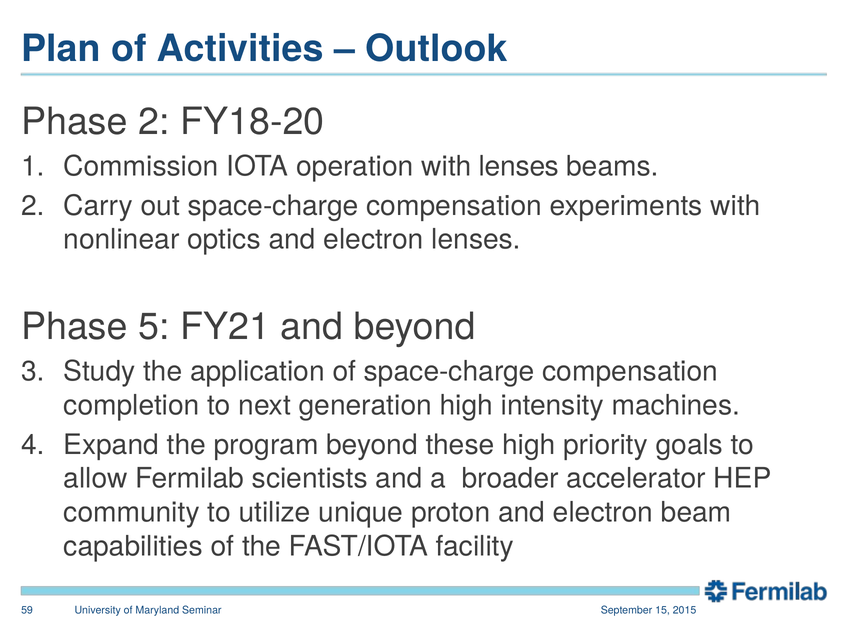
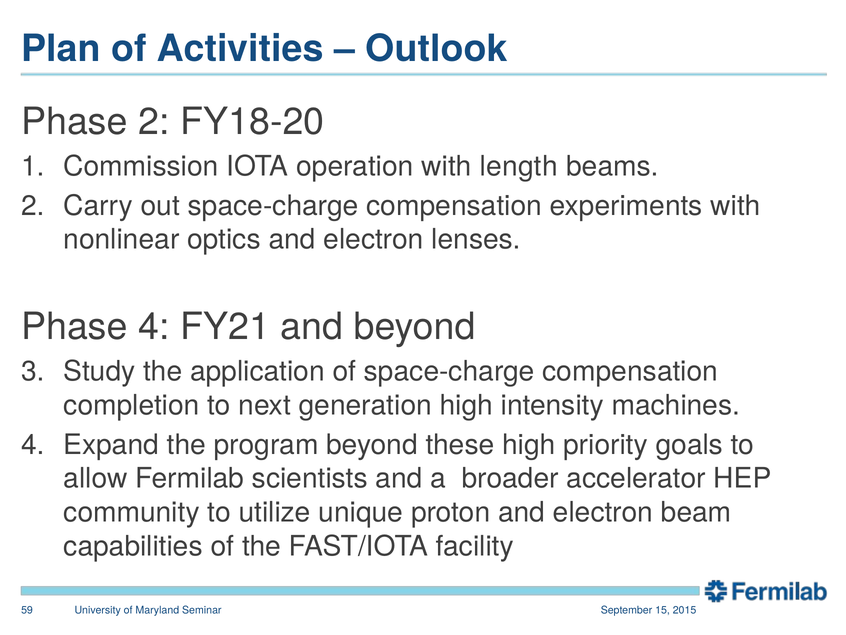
with lenses: lenses -> length (519, 166)
Phase 5: 5 -> 4 (154, 327)
